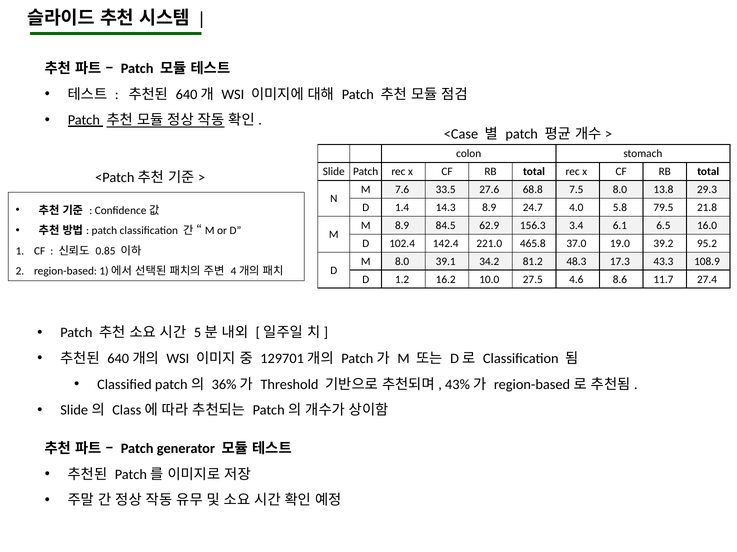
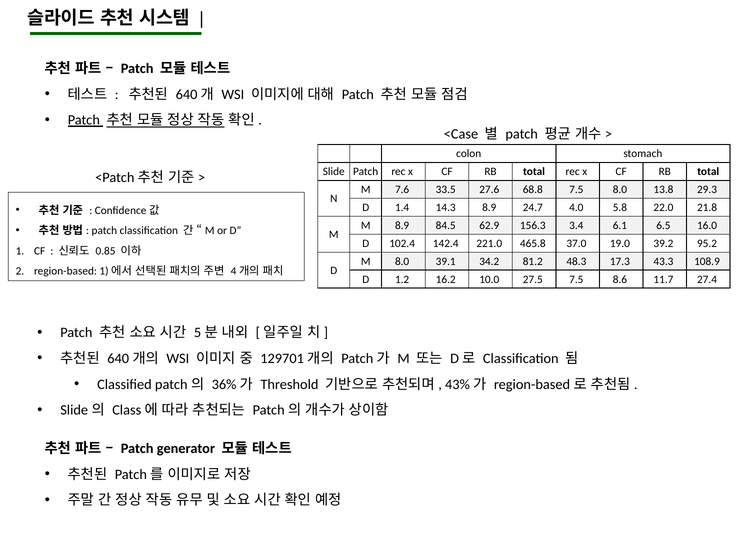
79.5: 79.5 -> 22.0 (663, 208)
27.5 4.6: 4.6 -> 7.5 (576, 280)
